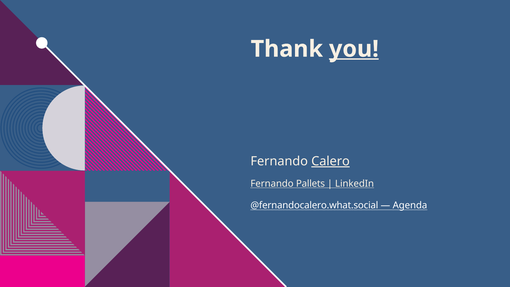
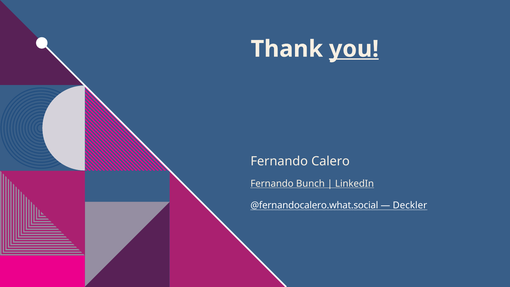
Calero underline: present -> none (331, 161)
Pallets: Pallets -> Bunch (310, 183)
Agenda: Agenda -> Deckler (410, 205)
